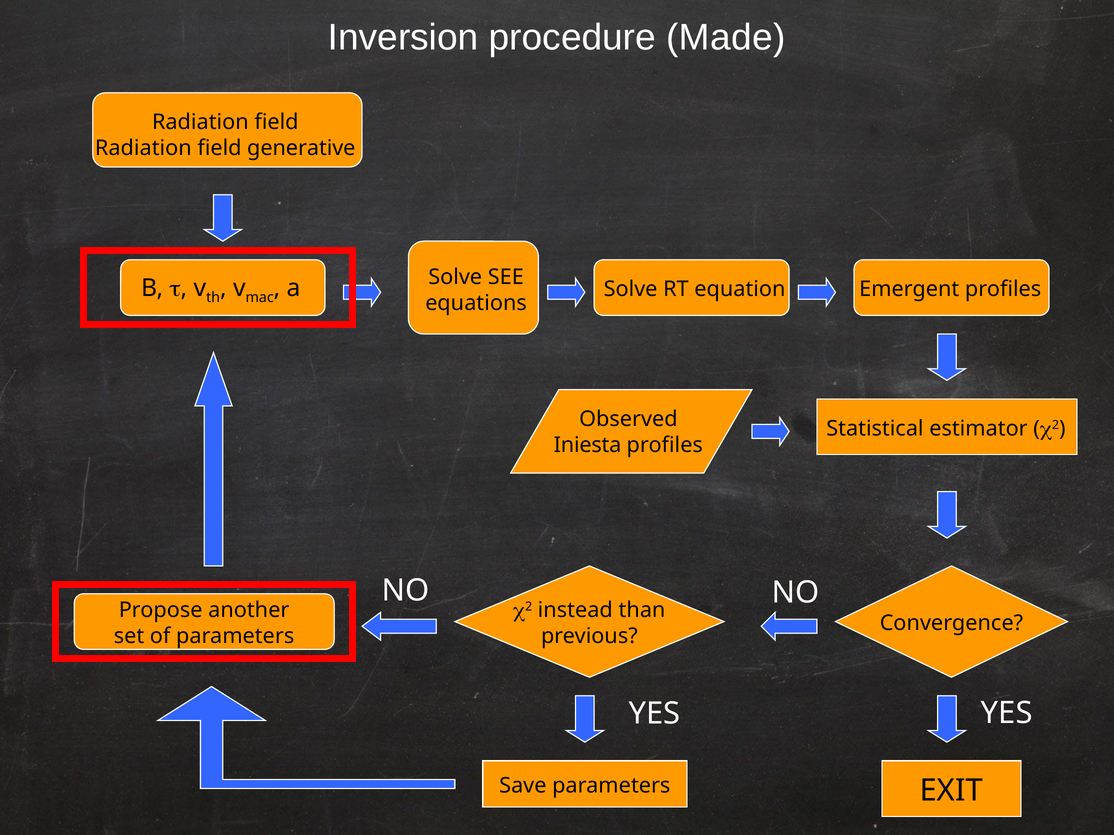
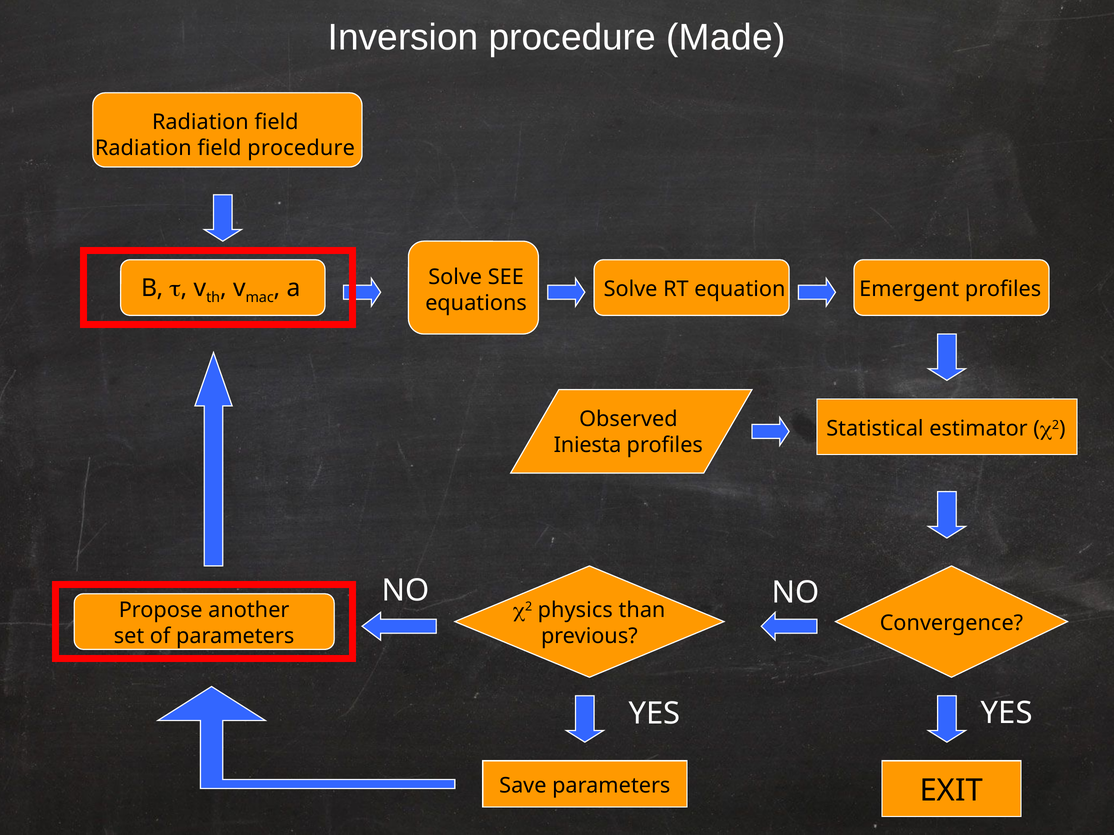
field generative: generative -> procedure (301, 148)
instead: instead -> physics (575, 610)
